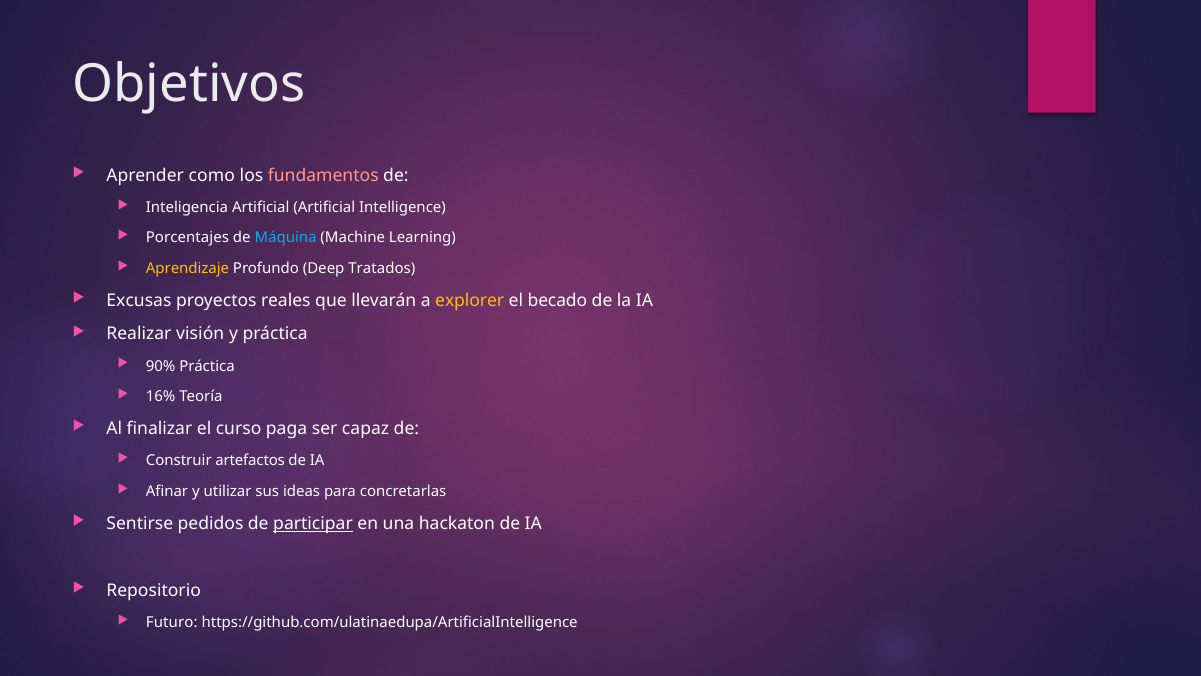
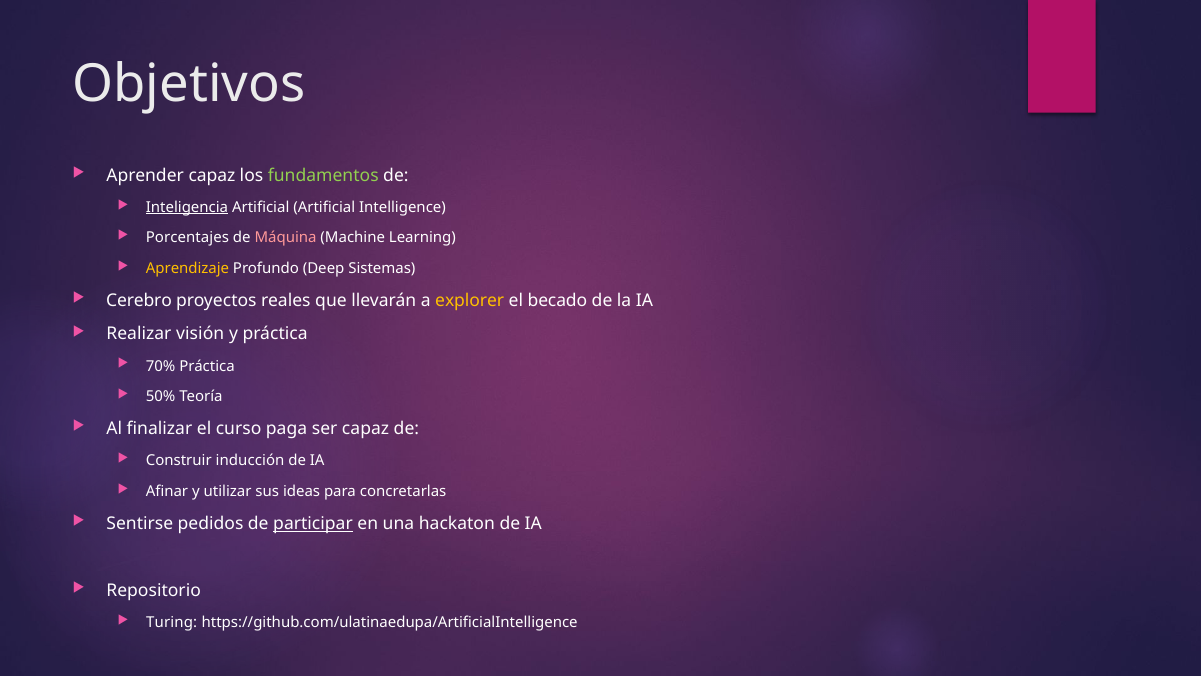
Aprender como: como -> capaz (212, 175)
fundamentos colour: pink -> light green (323, 175)
Inteligencia underline: none -> present (187, 207)
Máquina colour: light blue -> pink (286, 238)
Tratados: Tratados -> Sistemas (382, 268)
Excusas: Excusas -> Cerebro (139, 300)
90%: 90% -> 70% (161, 366)
16%: 16% -> 50% (161, 396)
artefactos: artefactos -> inducción (250, 460)
Futuro: Futuro -> Turing (172, 622)
